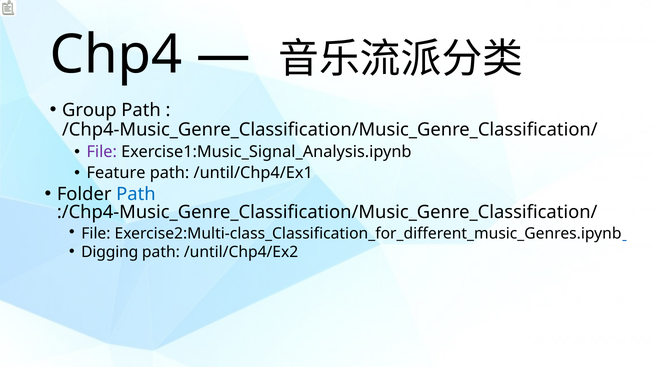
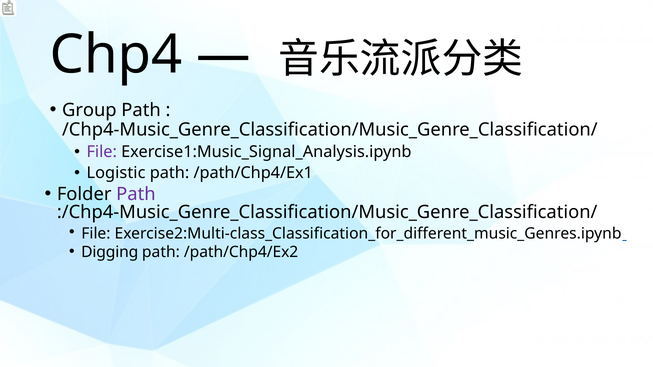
Feature: Feature -> Logistic (116, 173)
/until/Chp4/Ex1: /until/Chp4/Ex1 -> /path/Chp4/Ex1 (253, 173)
Path colour: blue -> purple (136, 195)
/until/Chp4/Ex2: /until/Chp4/Ex2 -> /path/Chp4/Ex2 (241, 252)
